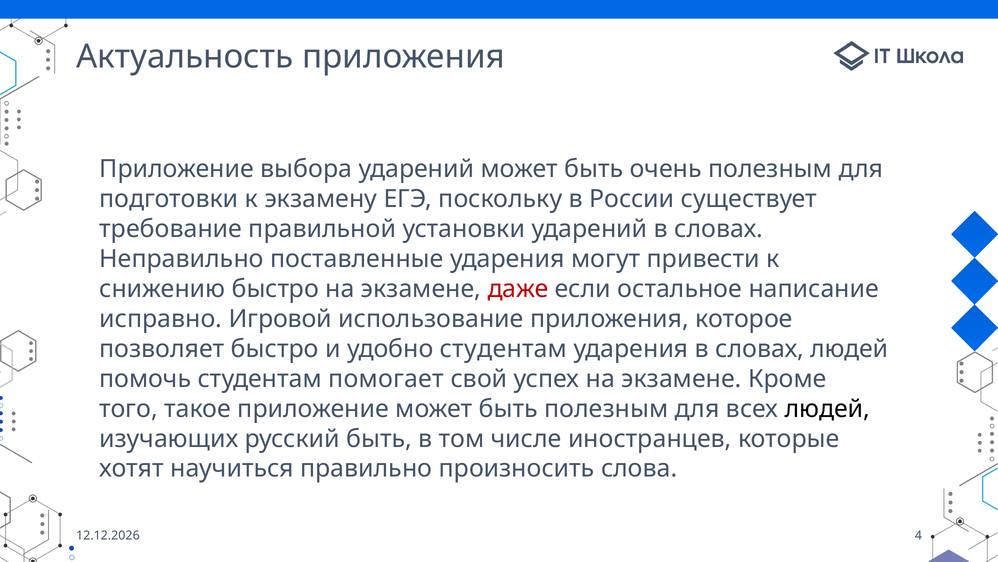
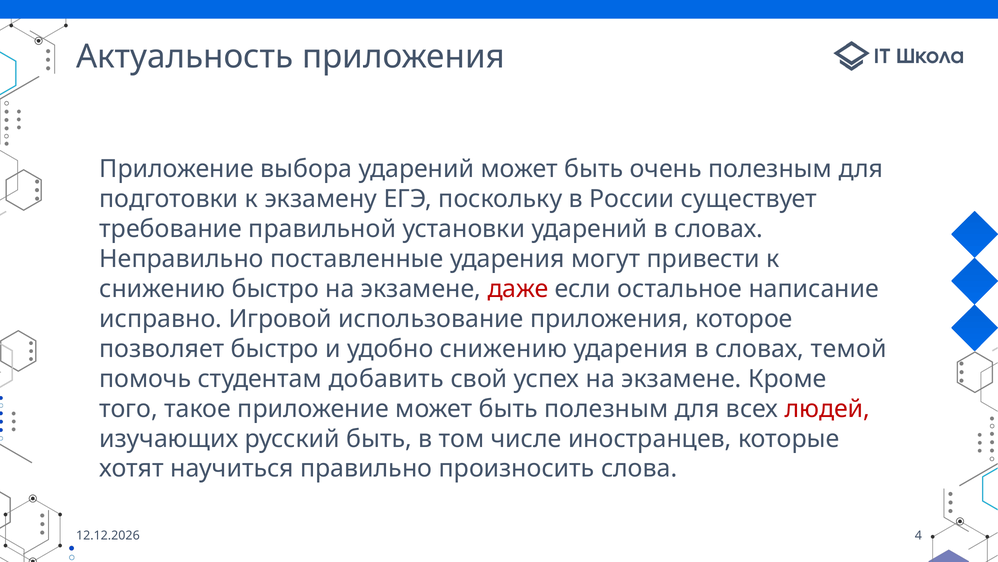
удобно студентам: студентам -> снижению (504, 348)
словах людей: людей -> темой (849, 348)
помогает: помогает -> добавить (386, 378)
людей colour: black -> red (827, 408)
